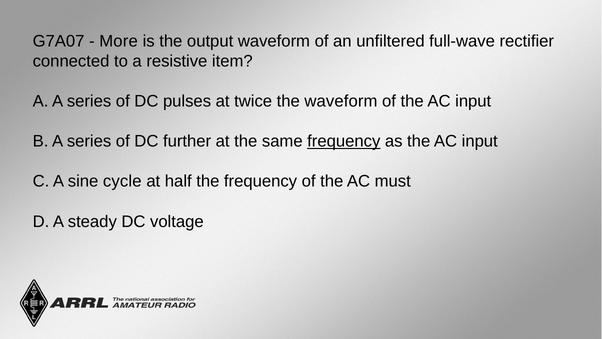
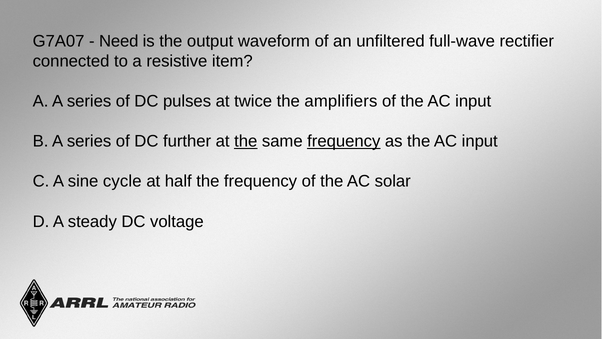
More: More -> Need (119, 41)
the waveform: waveform -> amplifiers (341, 101)
the underline: none -> present (246, 141)
must: must -> solar (393, 181)
